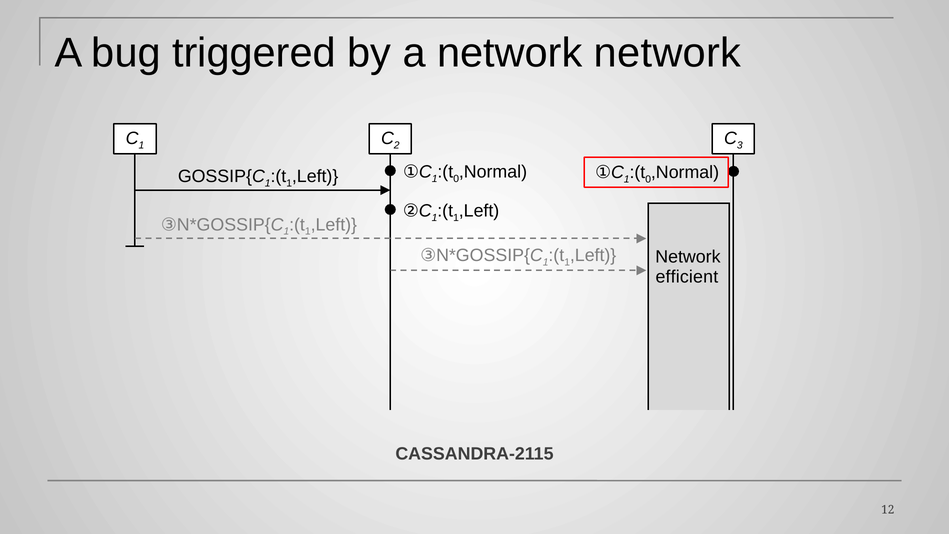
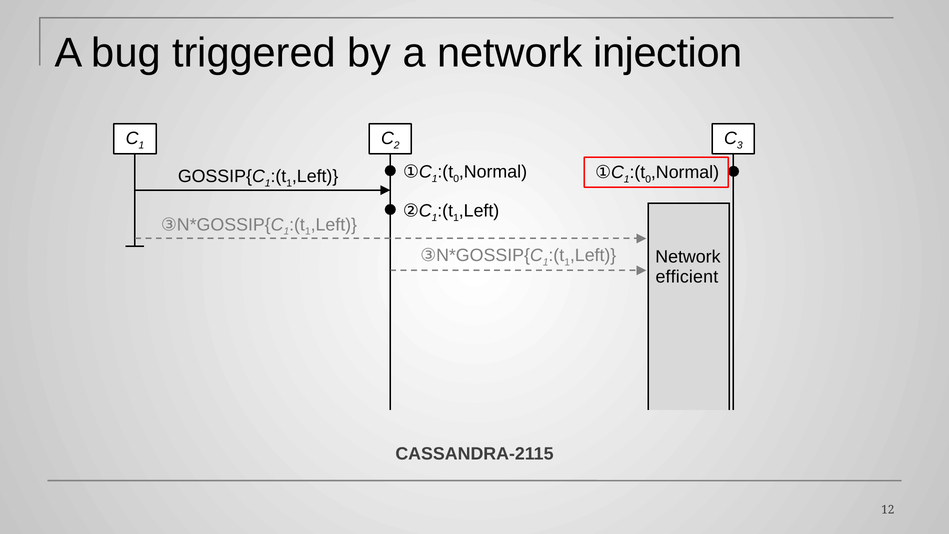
network network: network -> injection (668, 53)
